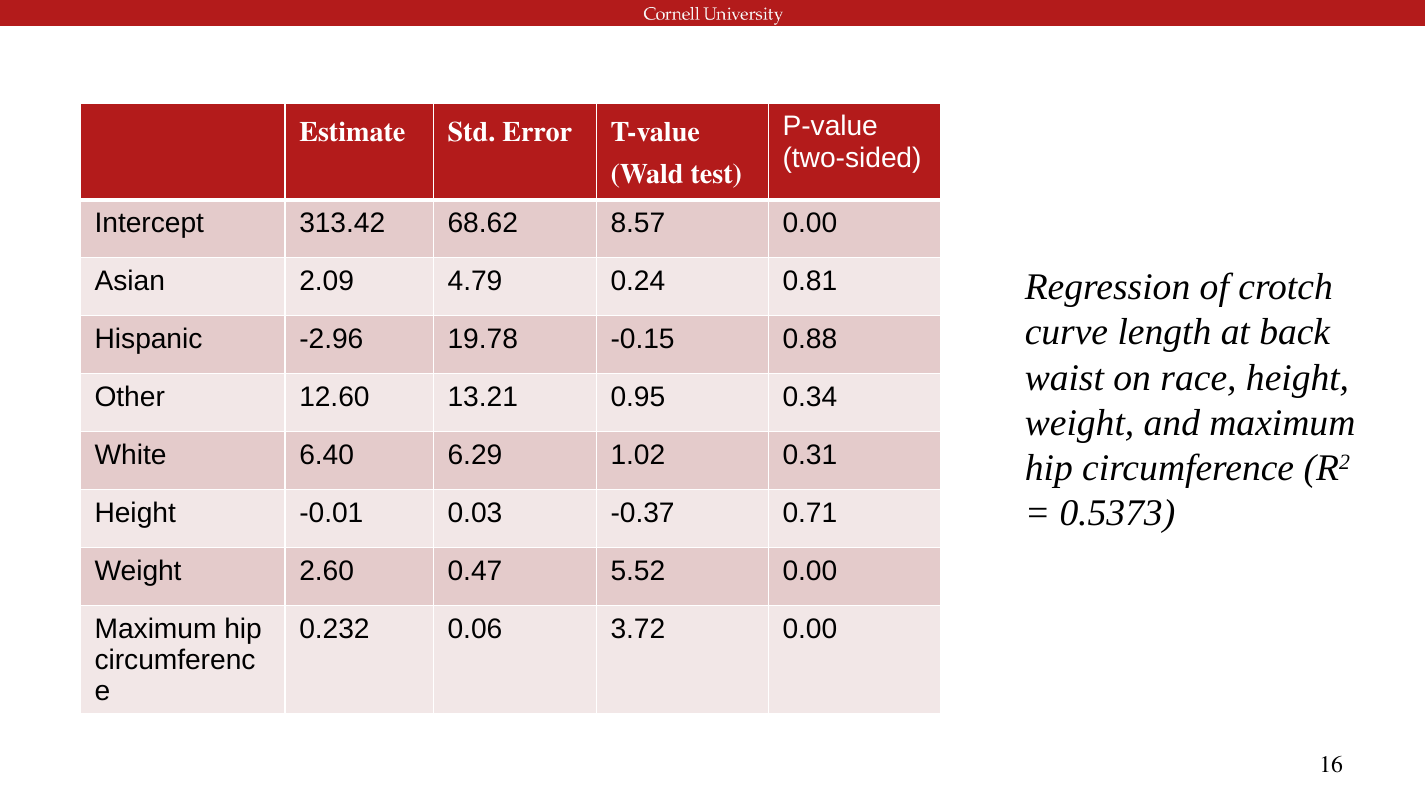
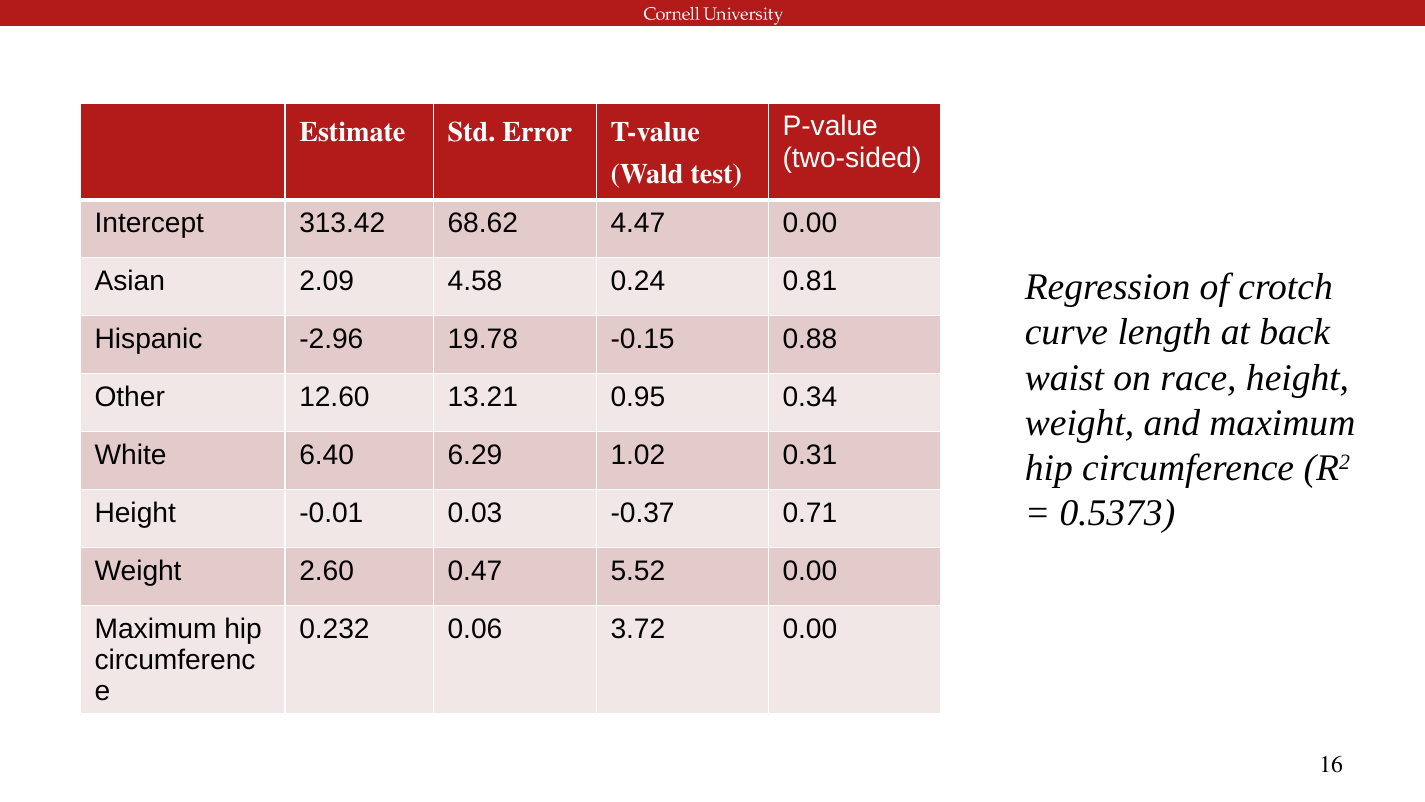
8.57: 8.57 -> 4.47 (638, 223)
4.79: 4.79 -> 4.58 (475, 281)
